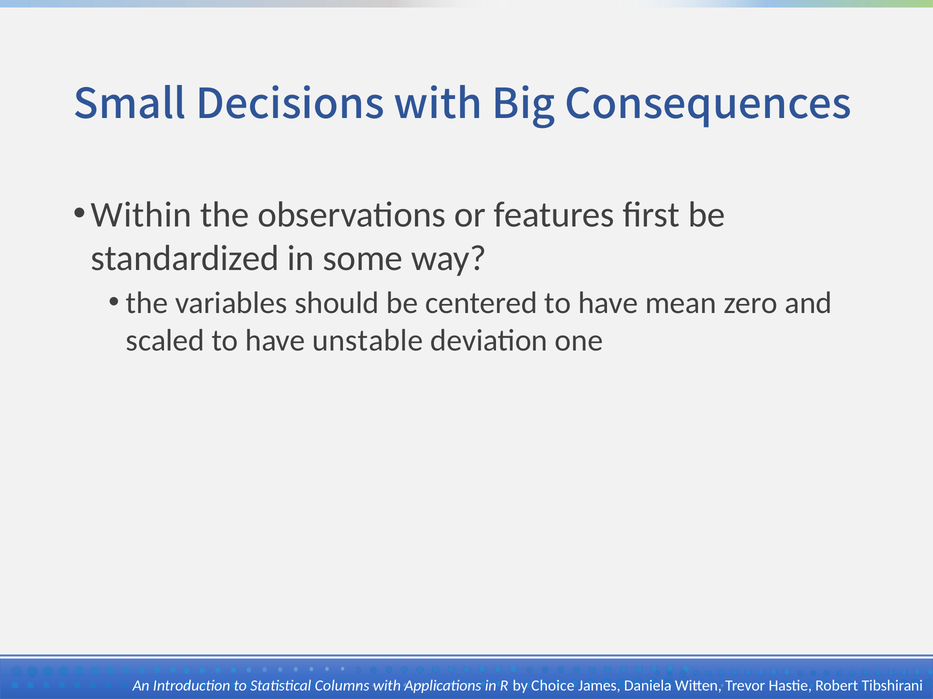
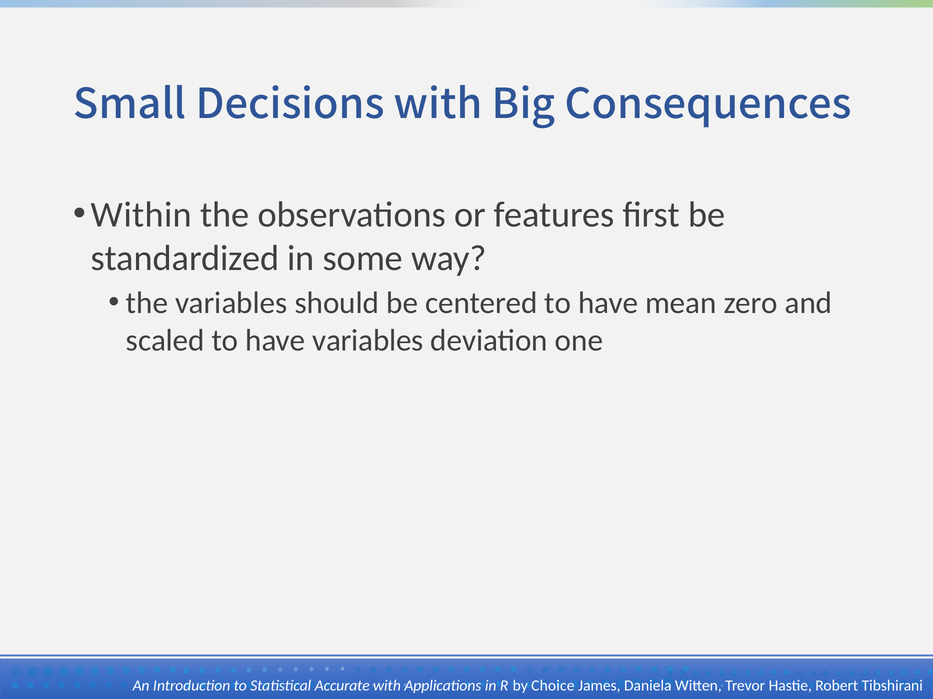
have unstable: unstable -> variables (368, 341)
Columns: Columns -> Accurate (342, 686)
